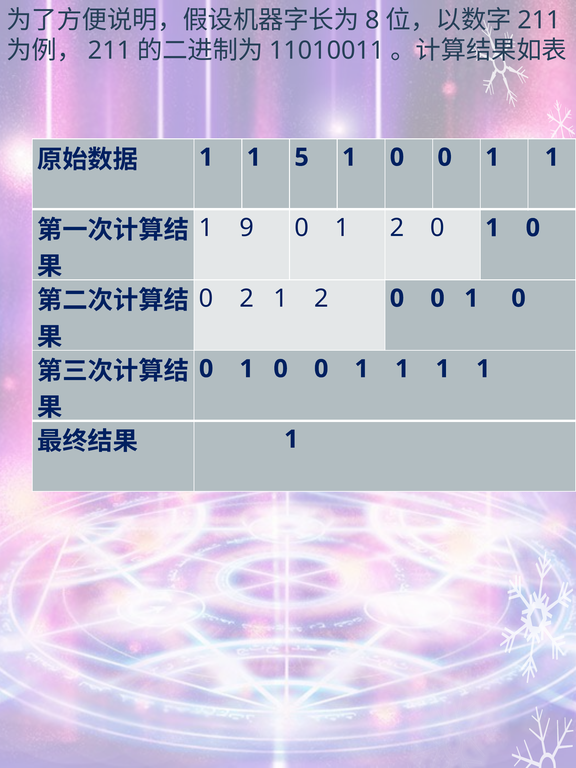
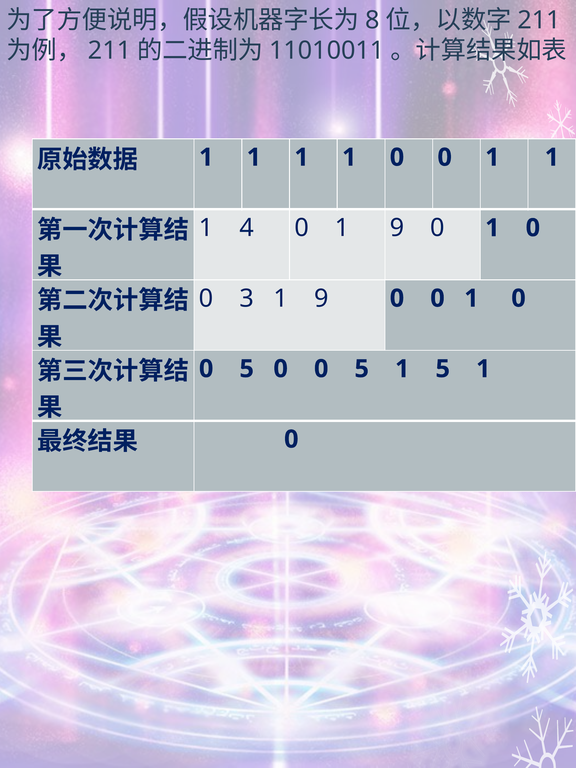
5: 5 -> 1 (302, 157)
9: 9 -> 4 (247, 228)
0 1 2: 2 -> 9 (397, 228)
0 2: 2 -> 3 (247, 298)
2: 2 -> 9 (321, 298)
1: 1 -> 5 (247, 369)
1: 1 -> 5 (362, 369)
1: 1 -> 5 (443, 369)
1: 1 -> 0 (291, 439)
